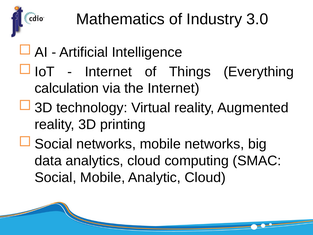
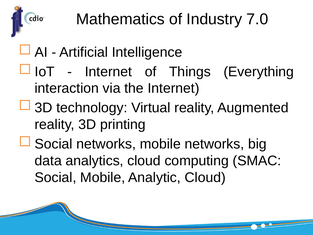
3.0: 3.0 -> 7.0 (257, 19)
calculation: calculation -> interaction (67, 88)
